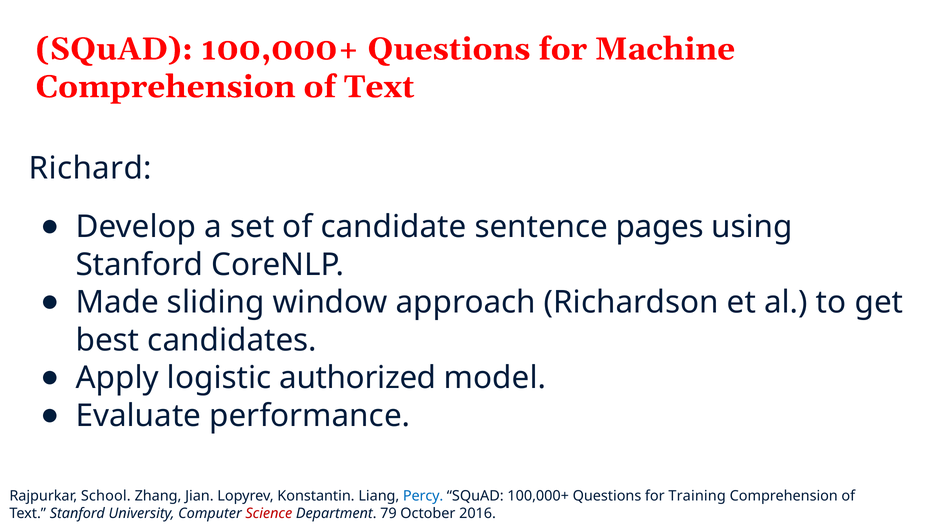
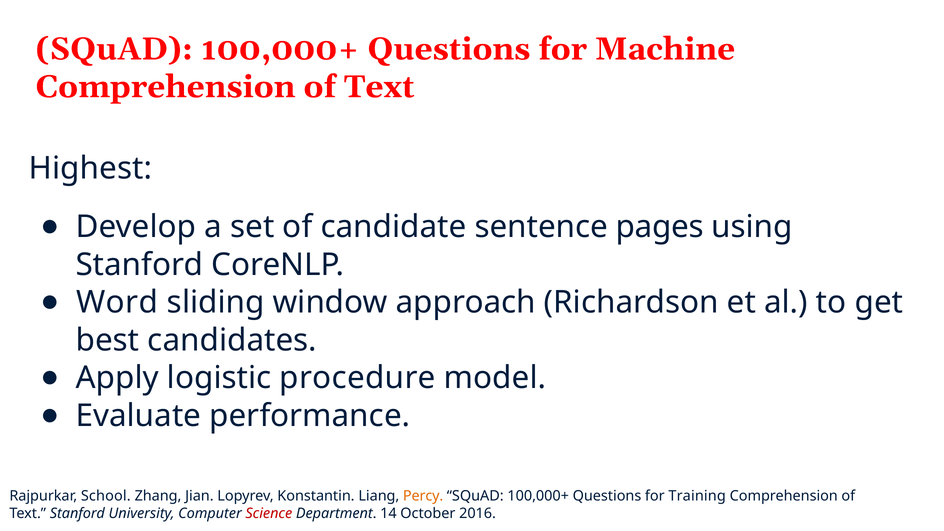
Richard: Richard -> Highest (90, 168)
Made: Made -> Word (117, 303)
authorized: authorized -> procedure (357, 378)
Percy colour: blue -> orange (423, 496)
79: 79 -> 14 (388, 513)
